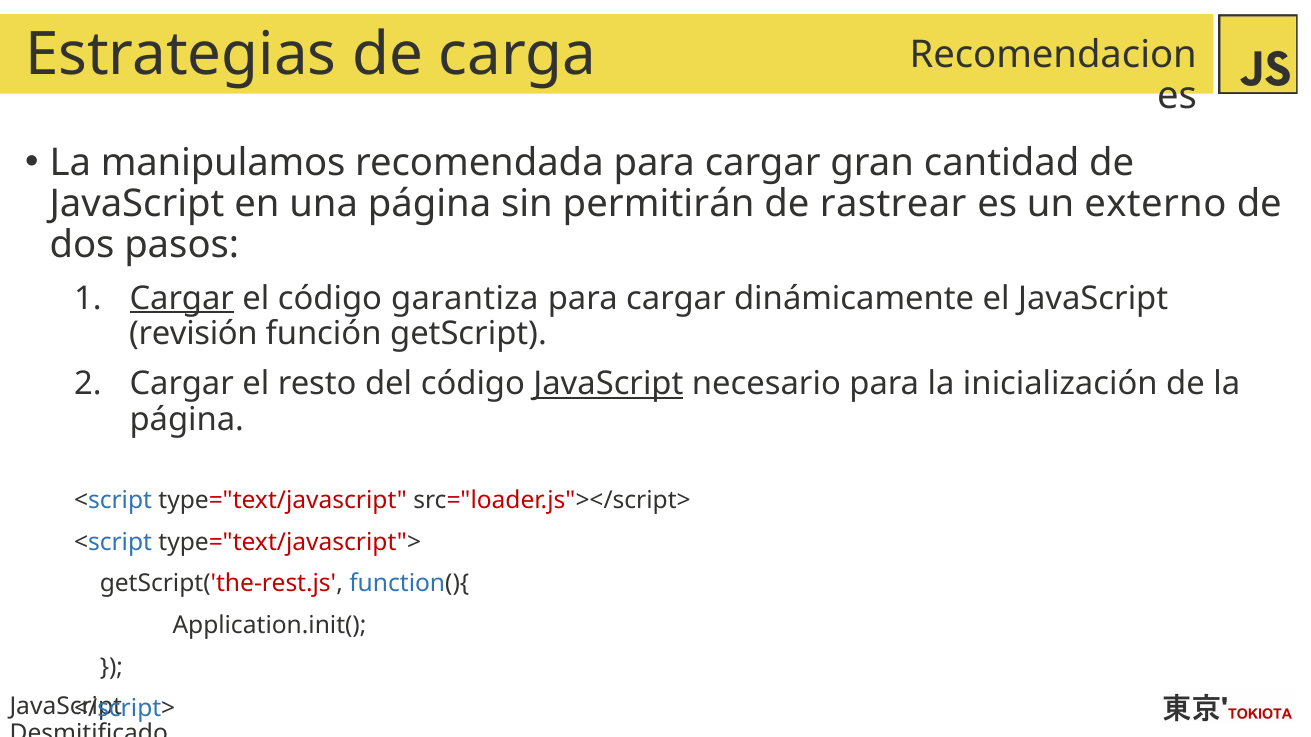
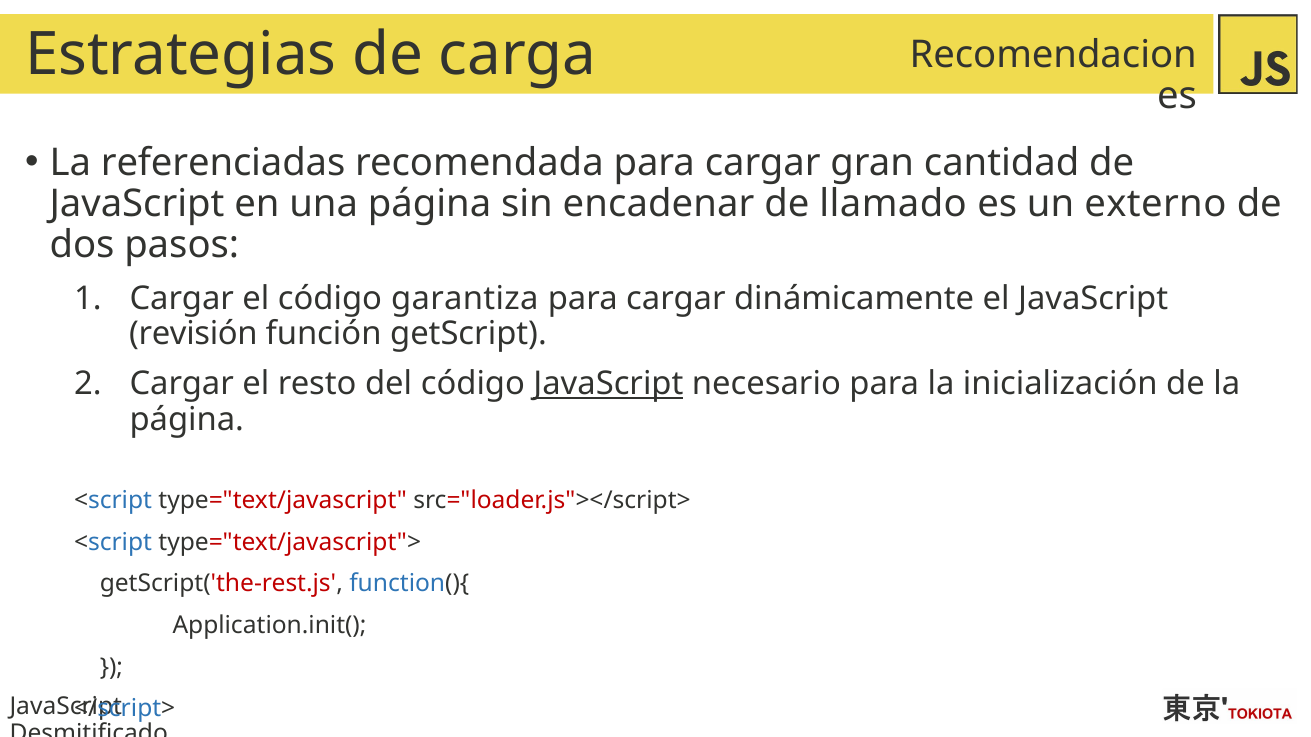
manipulamos: manipulamos -> referenciadas (223, 163)
permitirán: permitirán -> encadenar (659, 204)
rastrear: rastrear -> llamado (893, 204)
Cargar underline: present -> none (182, 299)
